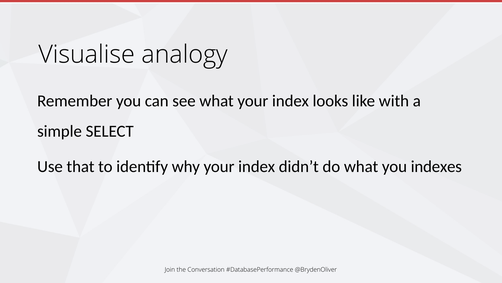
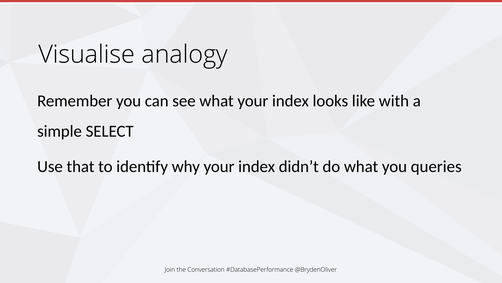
indexes: indexes -> queries (436, 166)
